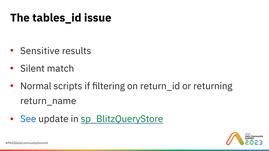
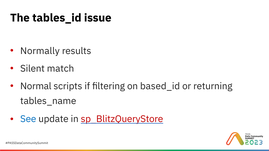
Sensitive: Sensitive -> Normally (40, 51)
return_id: return_id -> based_id (160, 86)
return_name: return_name -> tables_name (48, 101)
sp_BlitzQueryStore colour: green -> red (122, 119)
